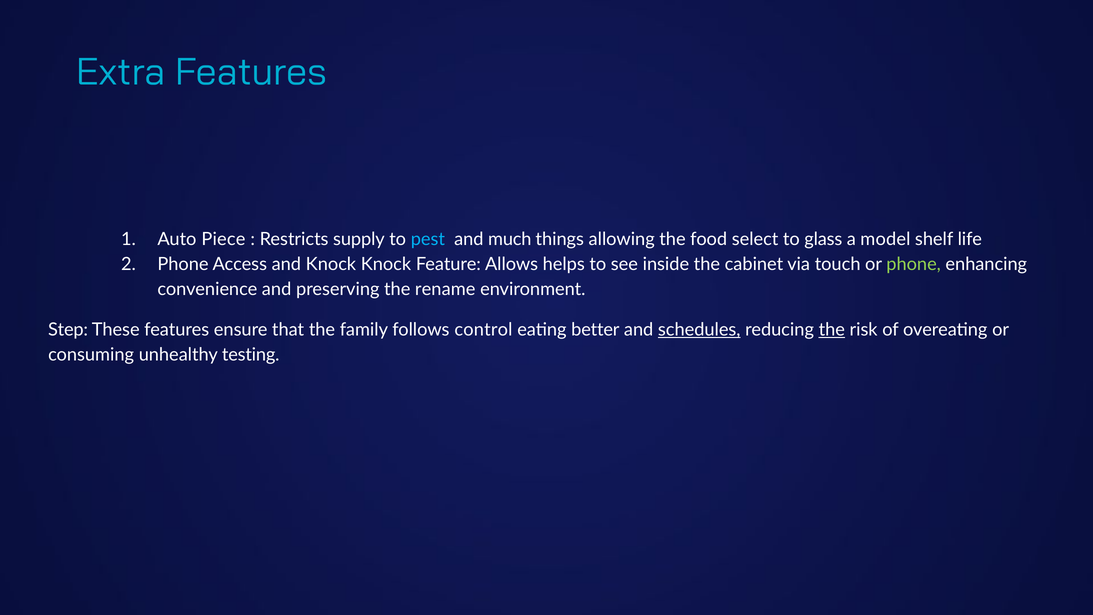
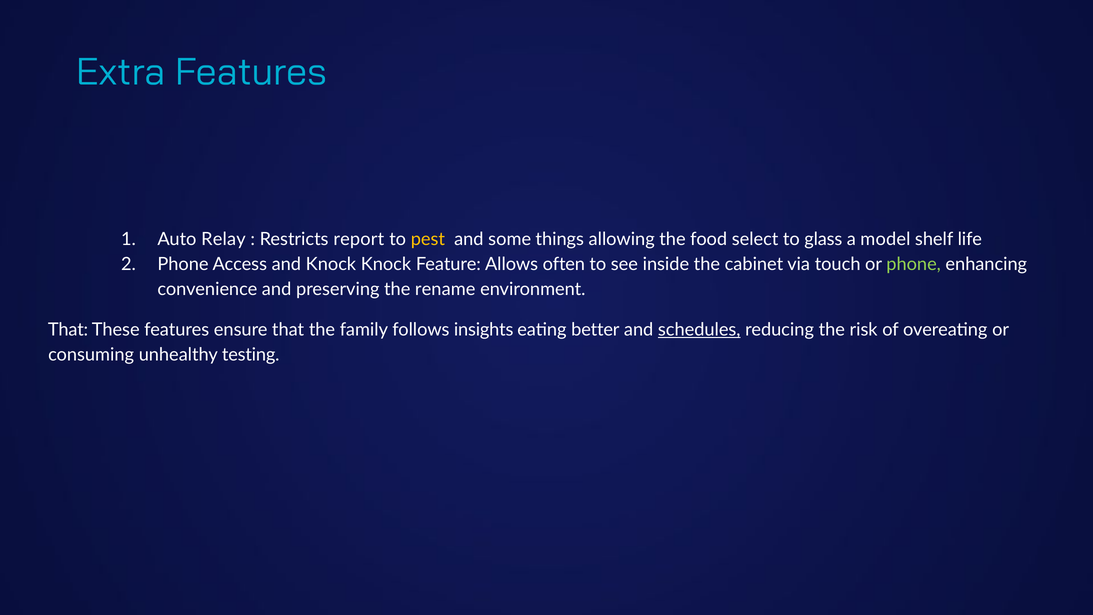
Piece: Piece -> Relay (223, 239)
supply: supply -> report (359, 239)
pest colour: light blue -> yellow (428, 239)
much: much -> some (510, 239)
helps: helps -> often (564, 264)
Step: Step -> That (68, 330)
control: control -> insights (484, 330)
the underline: present -> none (832, 330)
